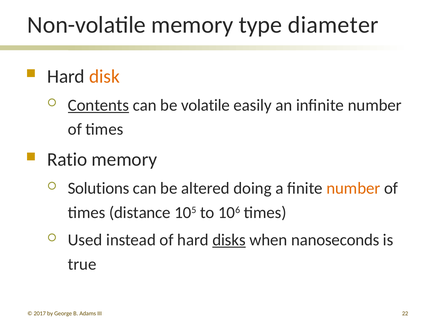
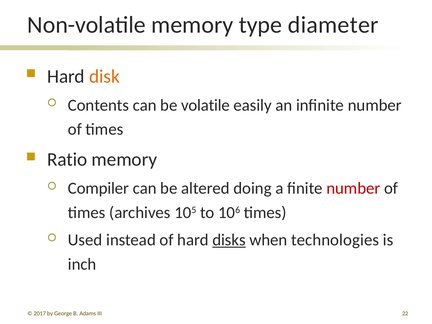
Contents underline: present -> none (98, 105)
Solutions: Solutions -> Compiler (98, 188)
number colour: orange -> red (353, 188)
distance: distance -> archives (140, 213)
nanoseconds: nanoseconds -> technologies (335, 240)
true: true -> inch (82, 264)
